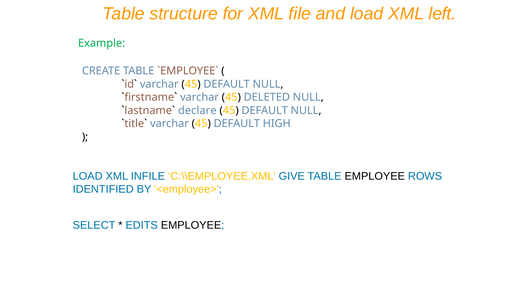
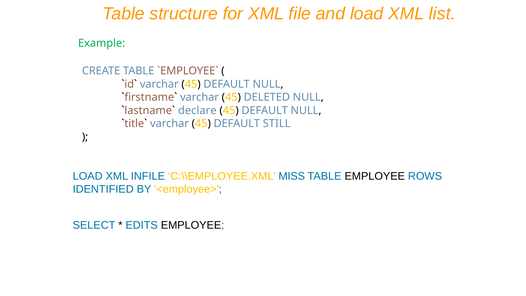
left: left -> list (442, 14)
HIGH: HIGH -> STILL (277, 124)
GIVE: GIVE -> MISS (292, 176)
